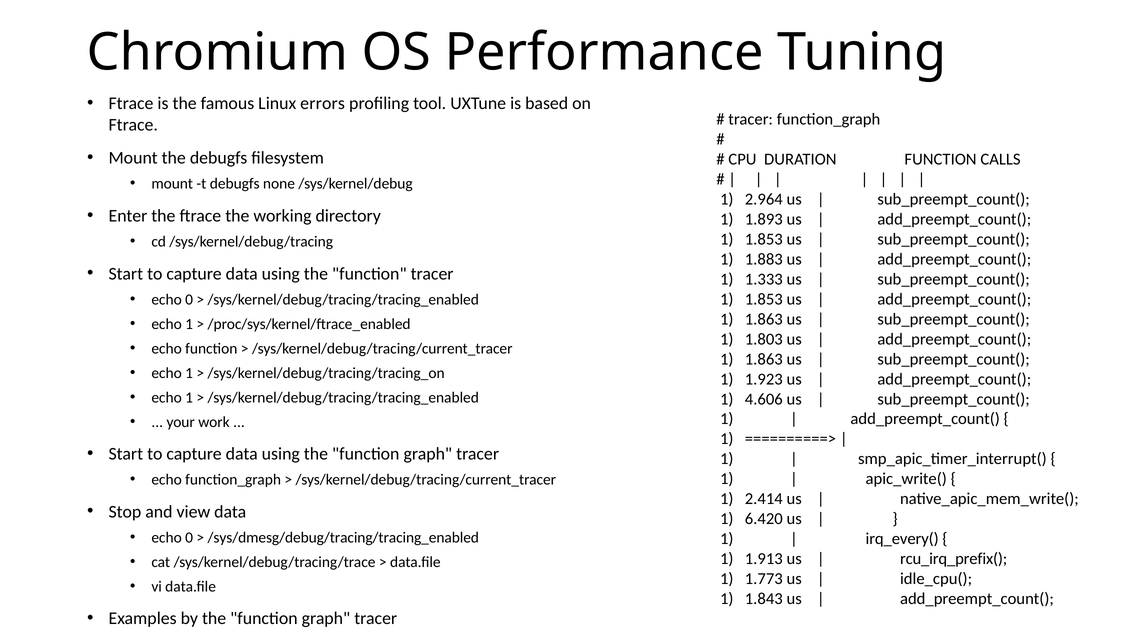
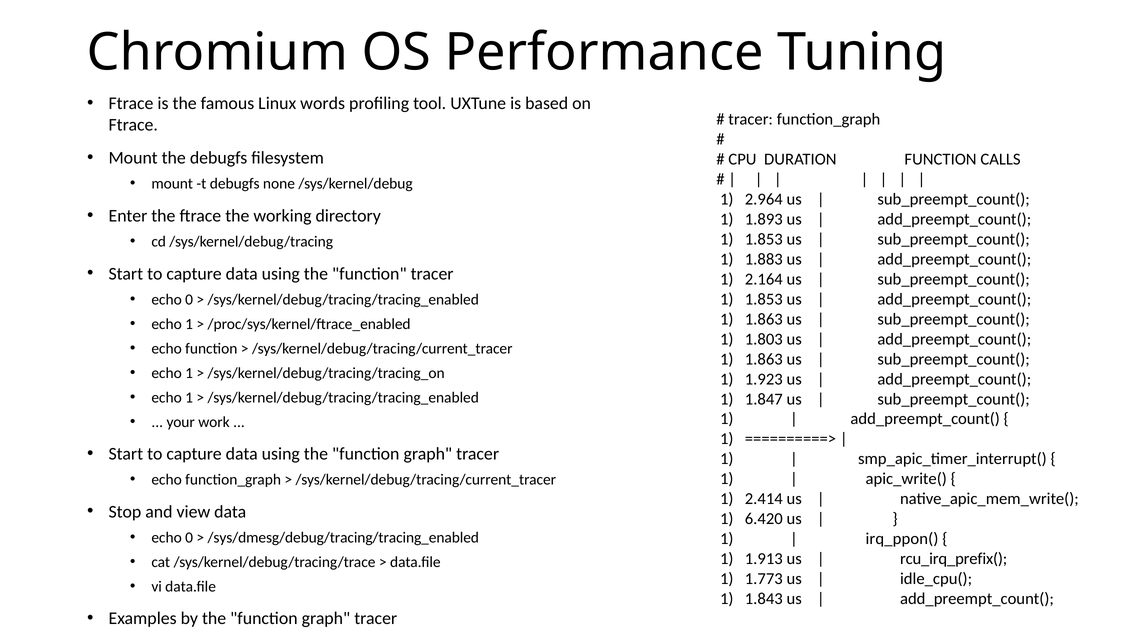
errors: errors -> words (323, 103)
1.333: 1.333 -> 2.164 (764, 279)
4.606: 4.606 -> 1.847 (764, 399)
irq_every(: irq_every( -> irq_ppon( (902, 539)
